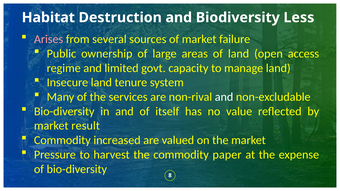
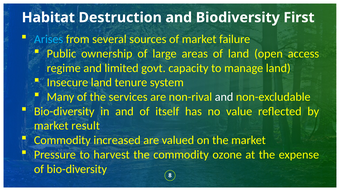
Less: Less -> First (299, 18)
Arises colour: pink -> light blue (49, 39)
paper: paper -> ozone (227, 155)
